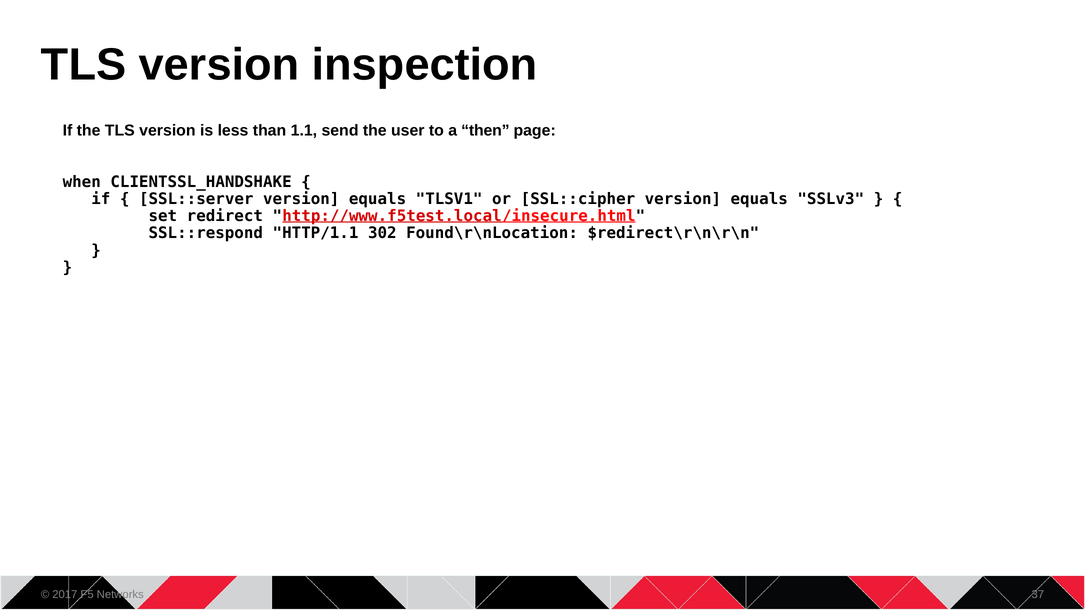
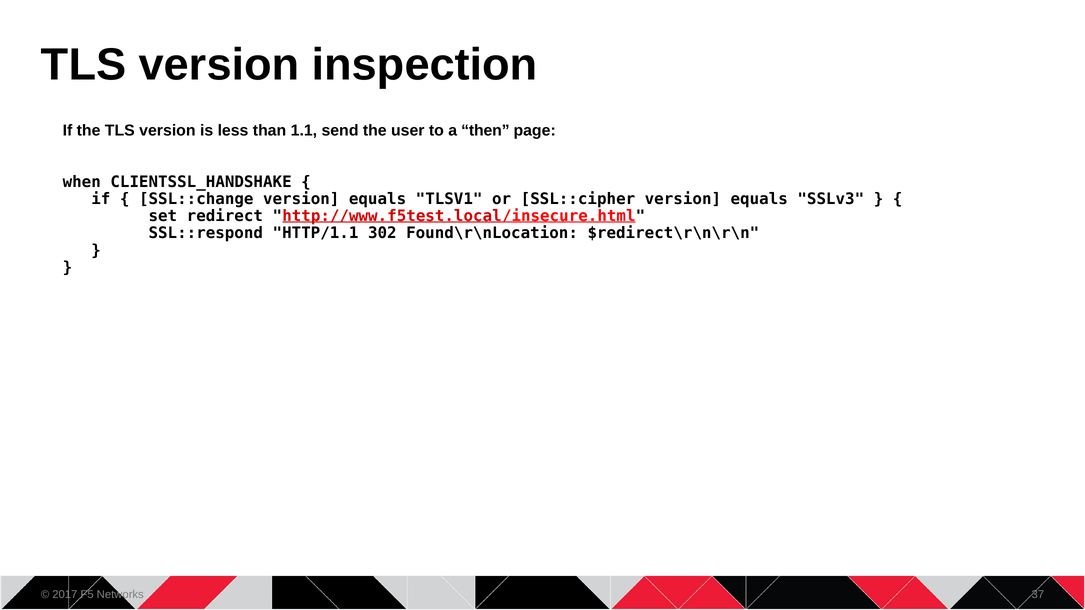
SSL::server: SSL::server -> SSL::change (196, 199)
